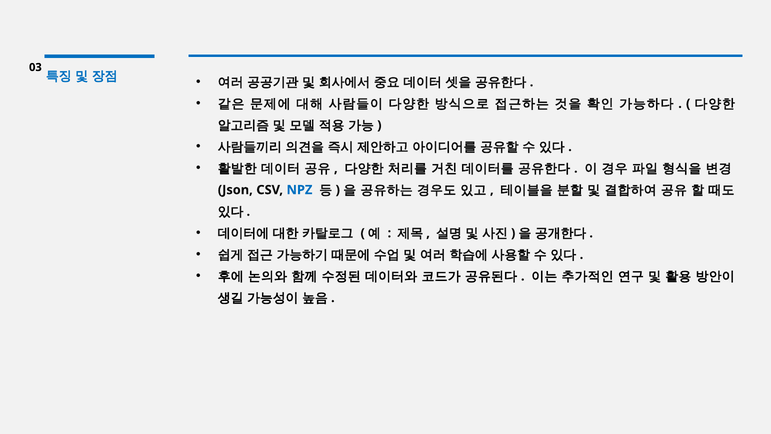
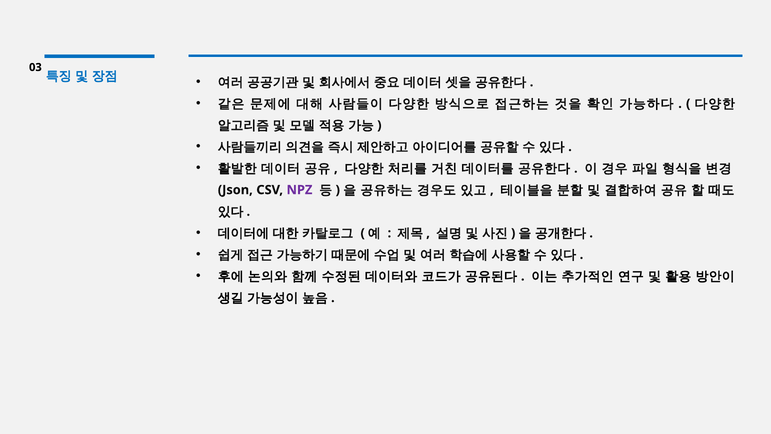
NPZ colour: blue -> purple (299, 190)
